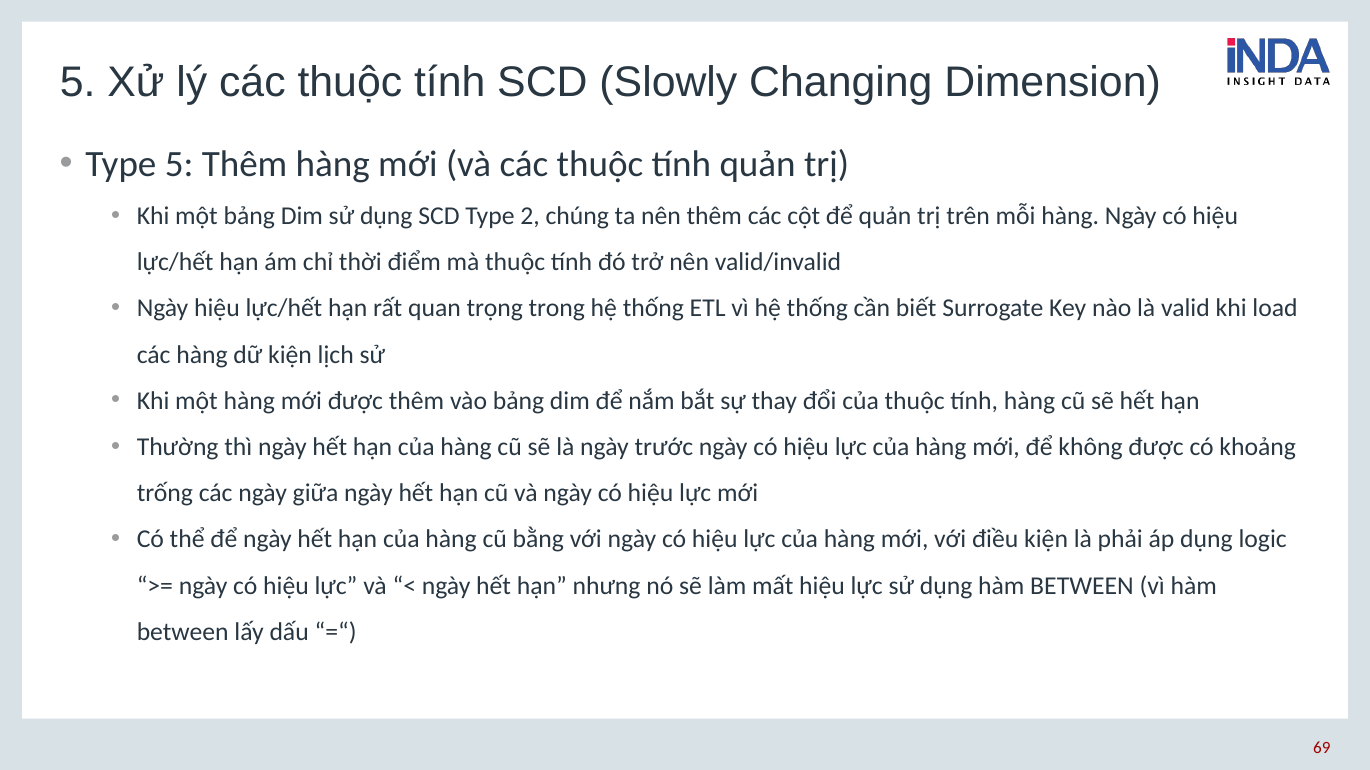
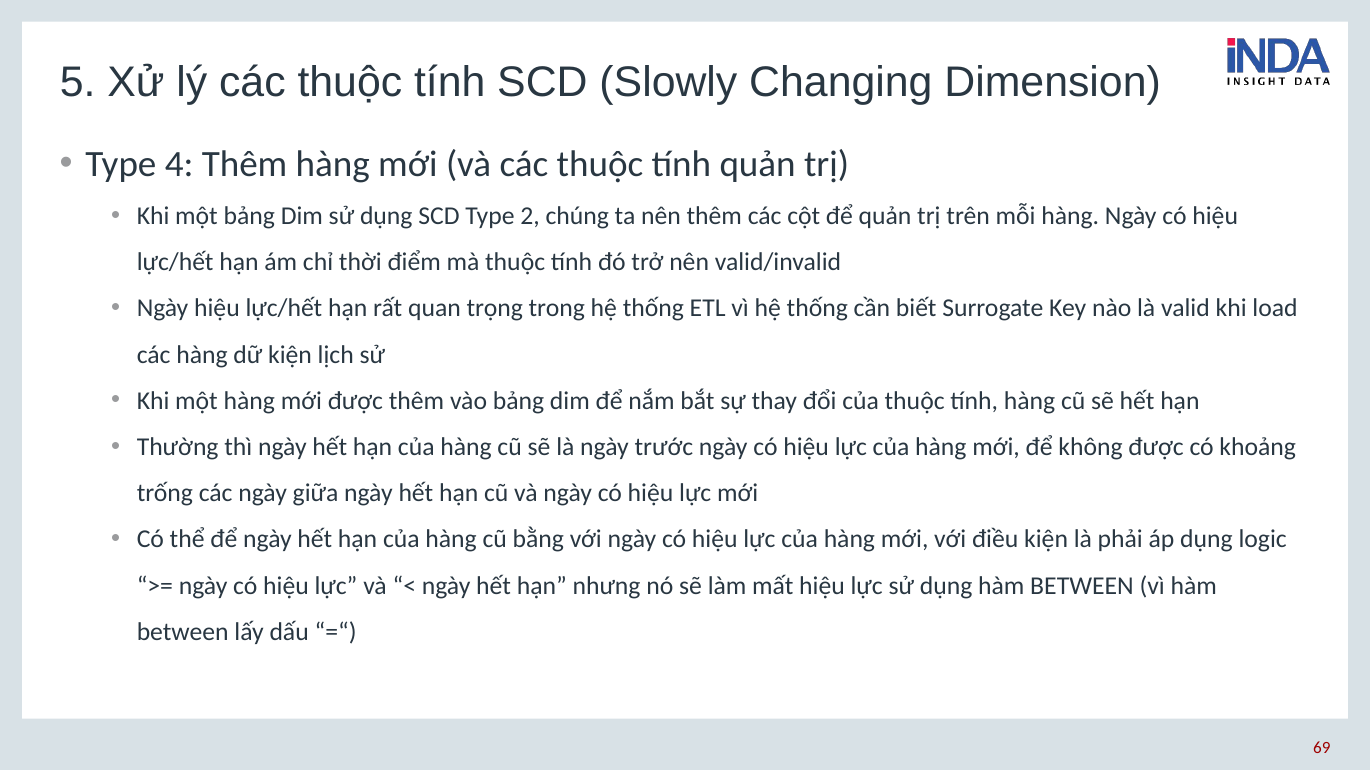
Type 5: 5 -> 4 (179, 164)
